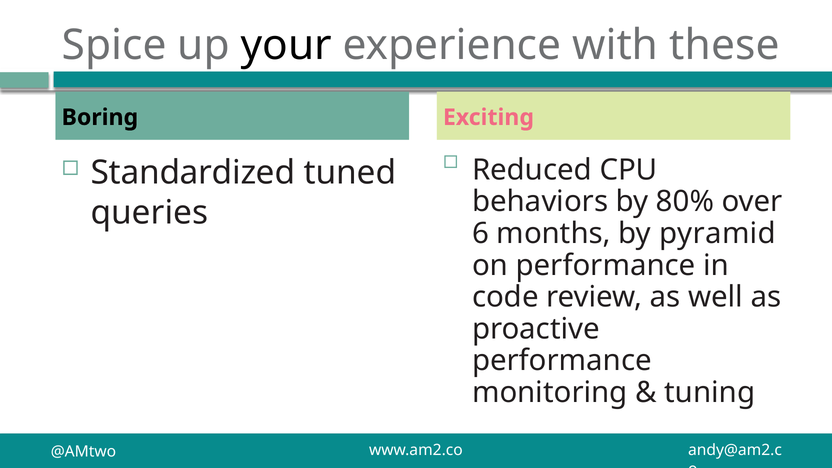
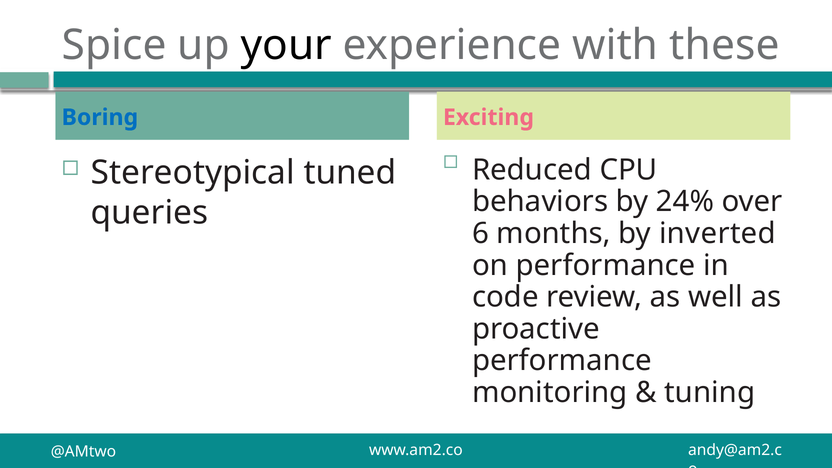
Boring colour: black -> blue (100, 117)
Standardized: Standardized -> Stereotypical (193, 173)
80%: 80% -> 24% (685, 202)
pyramid: pyramid -> inverted (717, 234)
